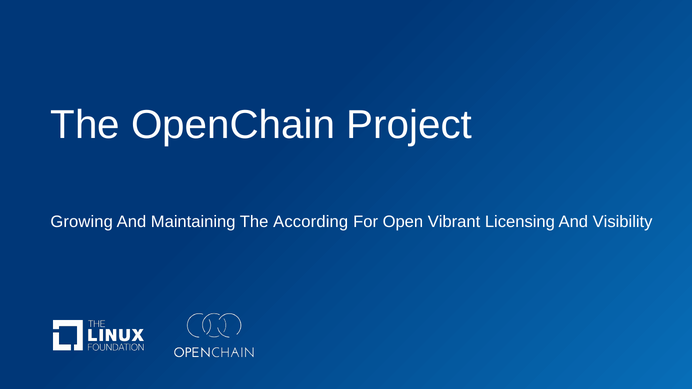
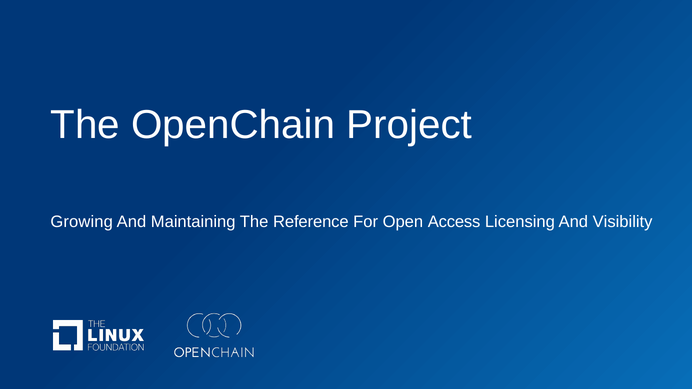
According: According -> Reference (311, 222)
Vibrant: Vibrant -> Access (454, 222)
